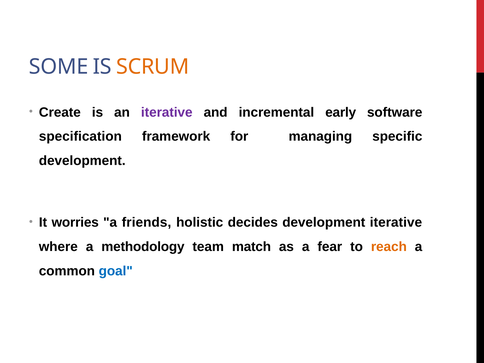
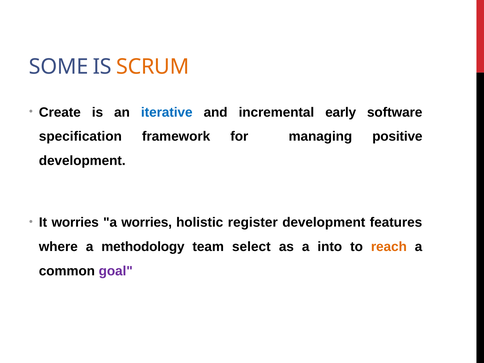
iterative colour: purple -> blue (167, 112)
specific: specific -> positive (397, 136)
a friends: friends -> worries (147, 223)
decides: decides -> register (253, 223)
development iterative: iterative -> features (396, 223)
match: match -> select (251, 247)
fear: fear -> into (330, 247)
goal colour: blue -> purple (116, 271)
